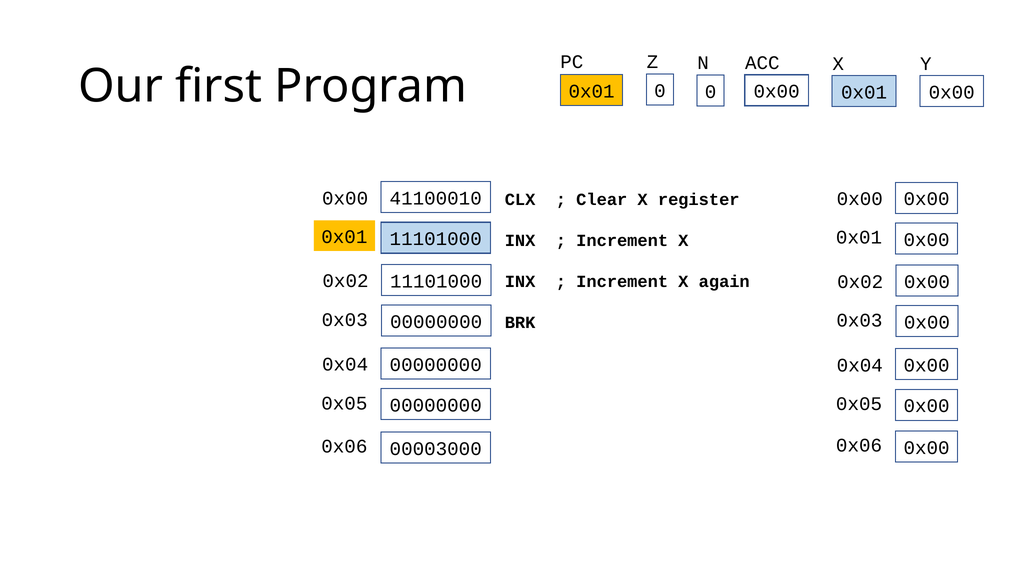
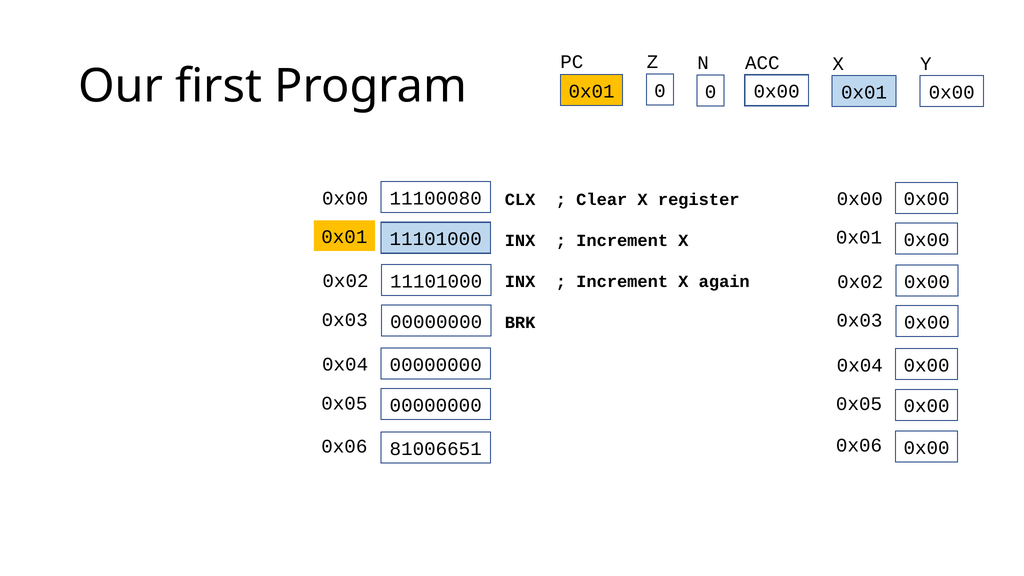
41100010: 41100010 -> 11100080 (436, 199)
00003000: 00003000 -> 81006651 (436, 449)
